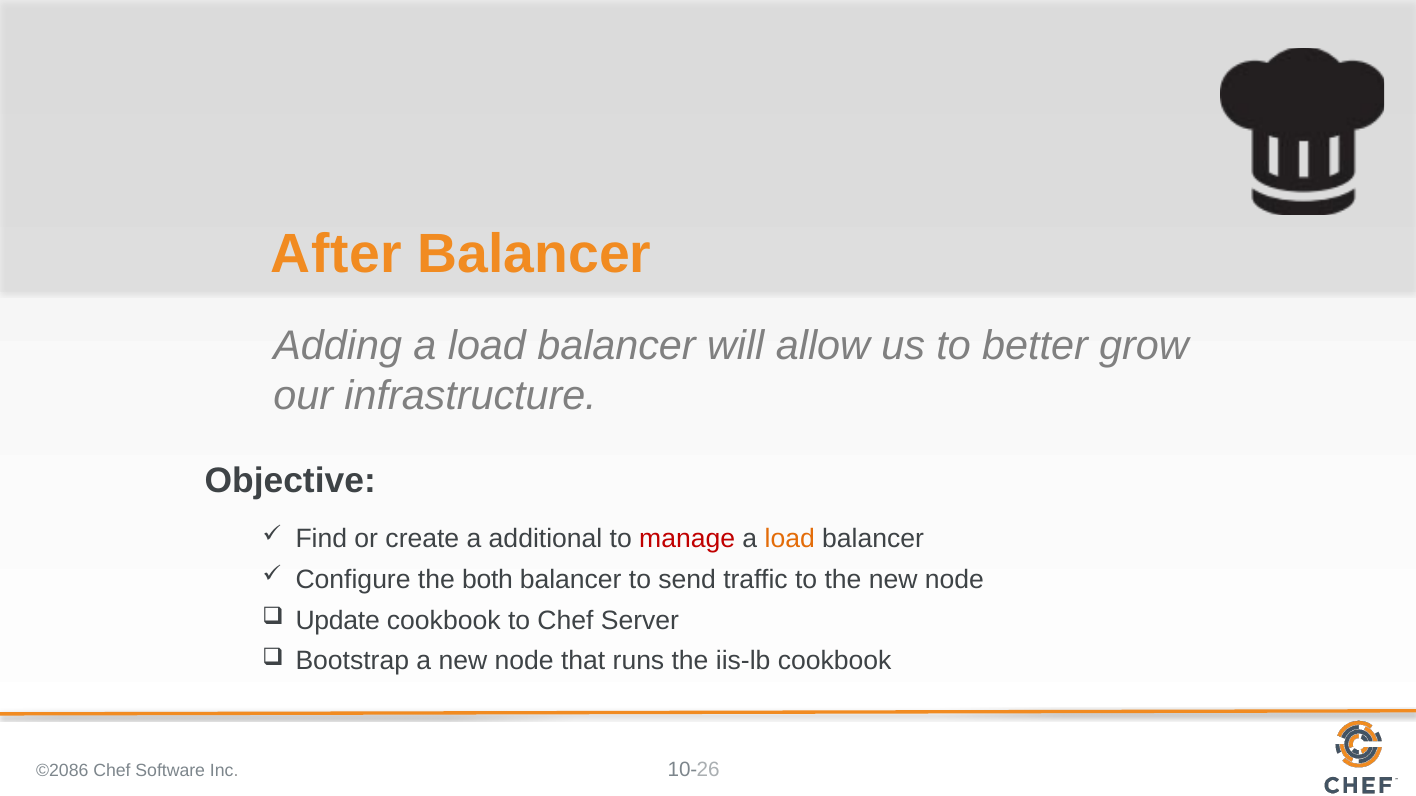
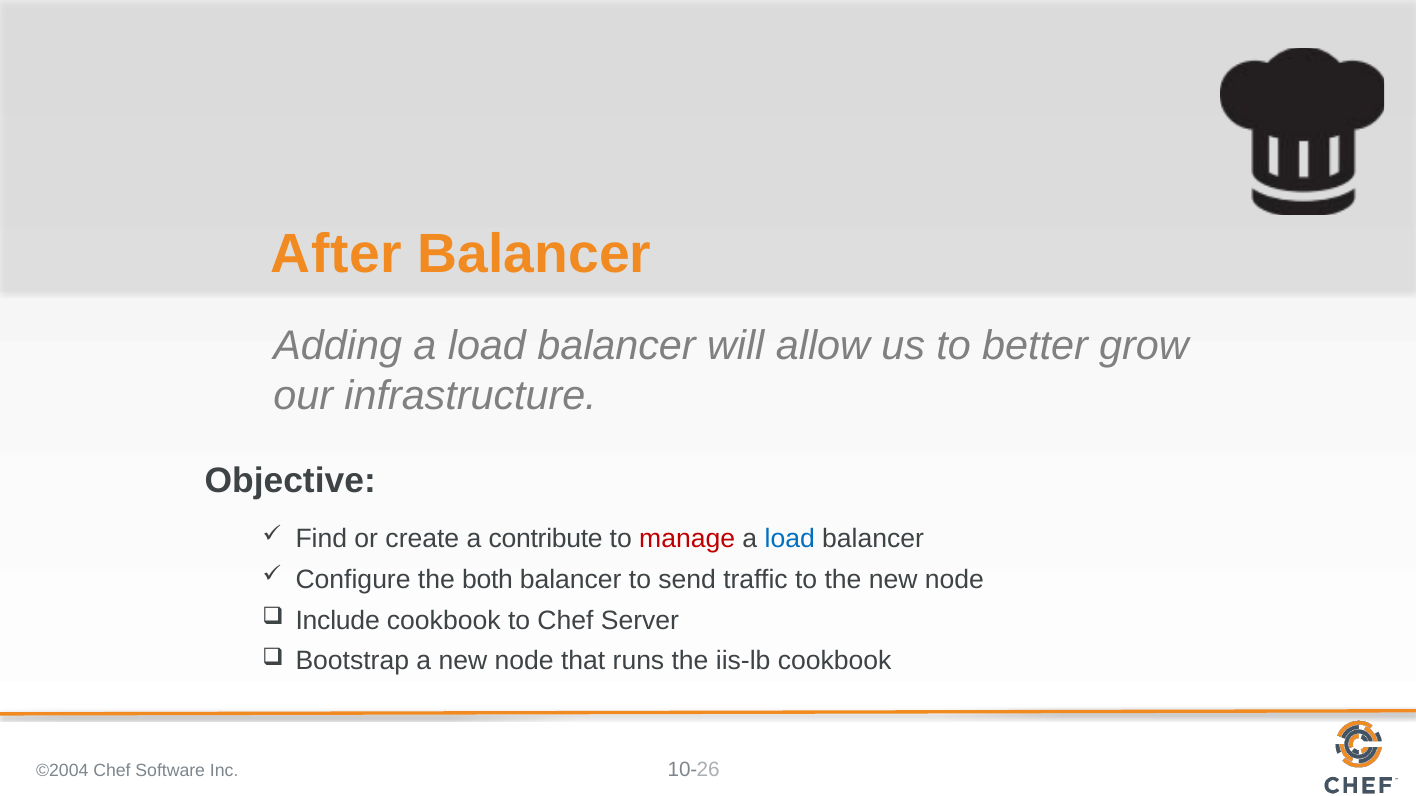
additional: additional -> contribute (546, 539)
load colour: orange -> blue (790, 539)
Update: Update -> Include (338, 621)
©2086: ©2086 -> ©2004 (62, 771)
